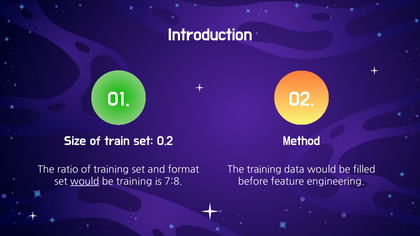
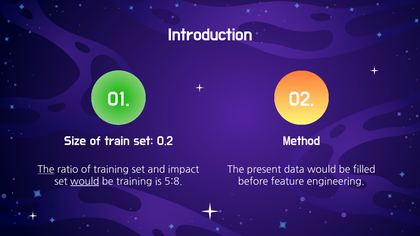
The underline: none -> present (46, 170)
format: format -> impact (183, 170)
The training: training -> present (264, 170)
7:8: 7:8 -> 5:8 (173, 182)
